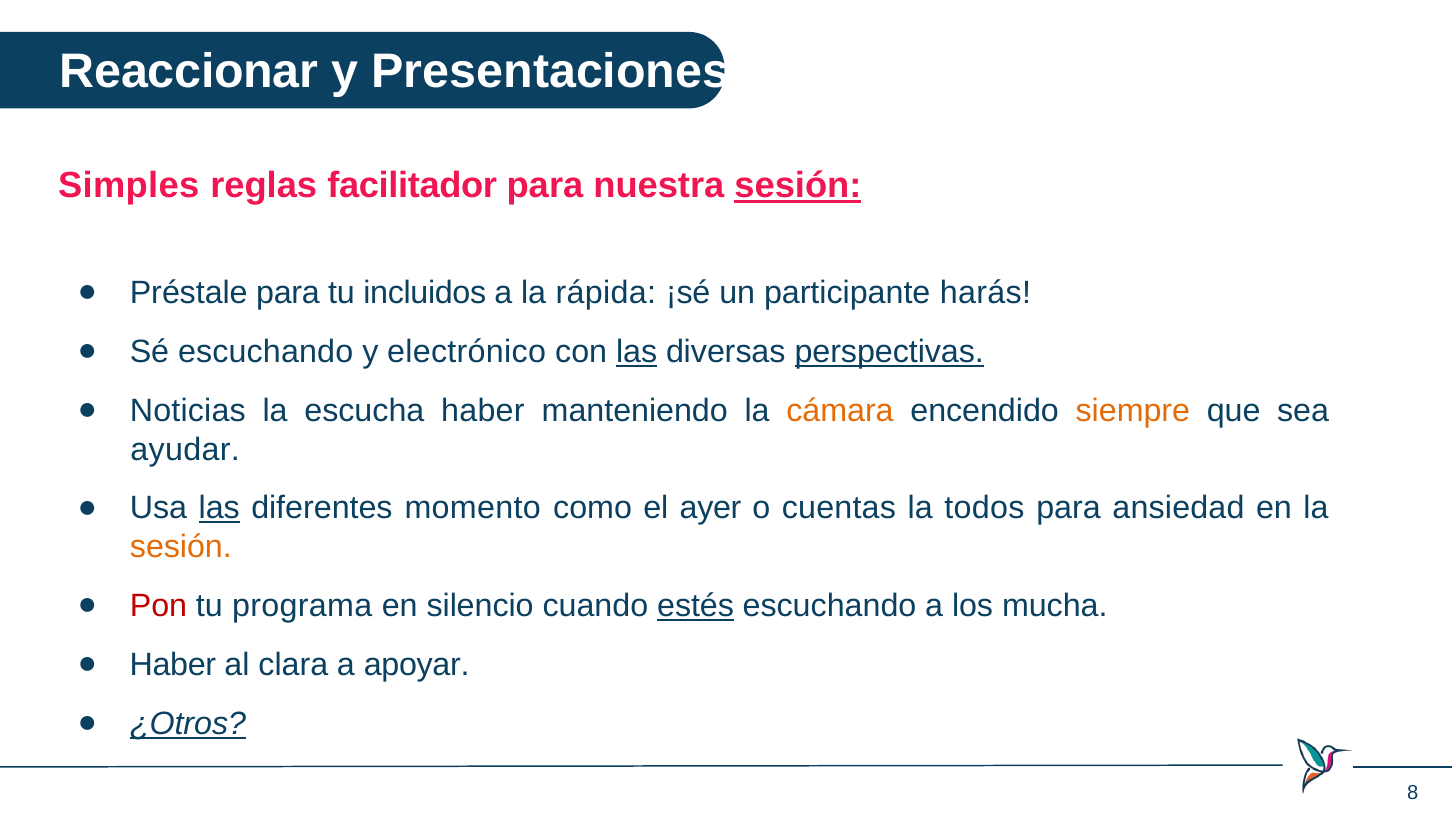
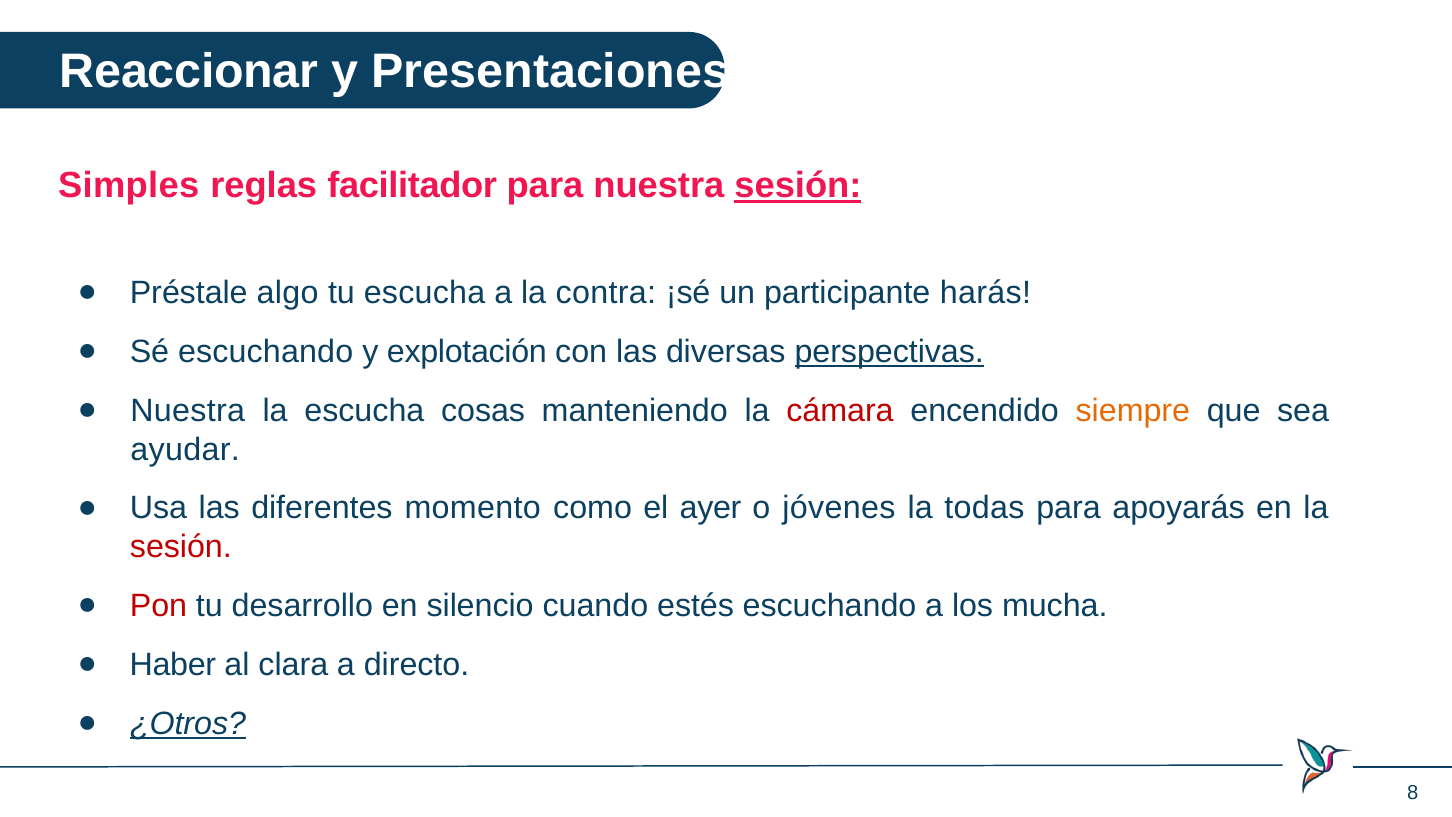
Préstale para: para -> algo (288, 293)
tu incluidos: incluidos -> escucha (425, 293)
rápida: rápida -> contra (606, 293)
electrónico: electrónico -> explotación (467, 352)
las underline: present -> none (637, 352)
Noticias: Noticias -> Nuestra (188, 411)
escucha haber: haber -> cosas (483, 411)
cámara colour: orange -> red (840, 411)
las underline: present -> none (219, 508)
cuentas: cuentas -> jóvenes (839, 508)
todos: todos -> todas (984, 508)
ansiedad: ansiedad -> apoyarás (1179, 508)
sesión colour: orange -> red (181, 547)
programa: programa -> desarrollo (302, 606)
estés underline: present -> none (696, 606)
apoyar: apoyar -> directo (417, 665)
